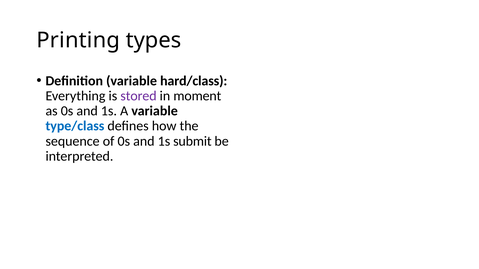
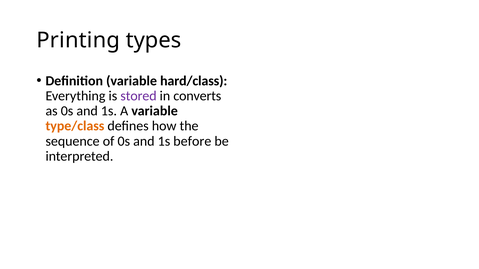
moment: moment -> converts (197, 96)
type/class colour: blue -> orange (75, 126)
submit: submit -> before (192, 141)
